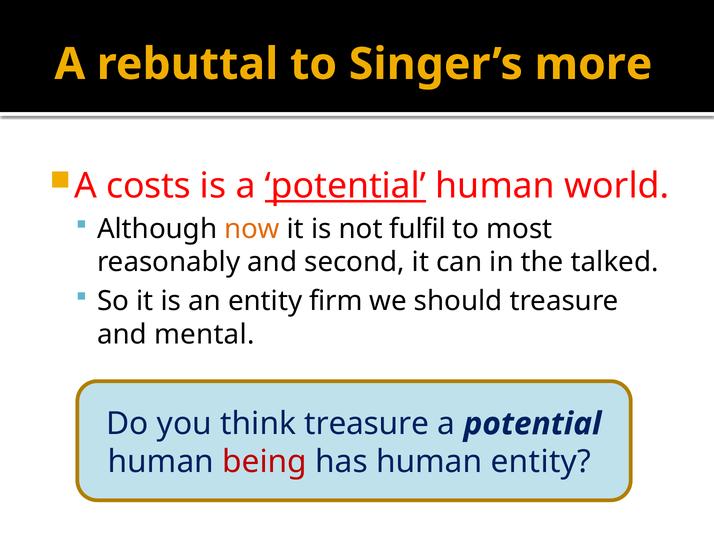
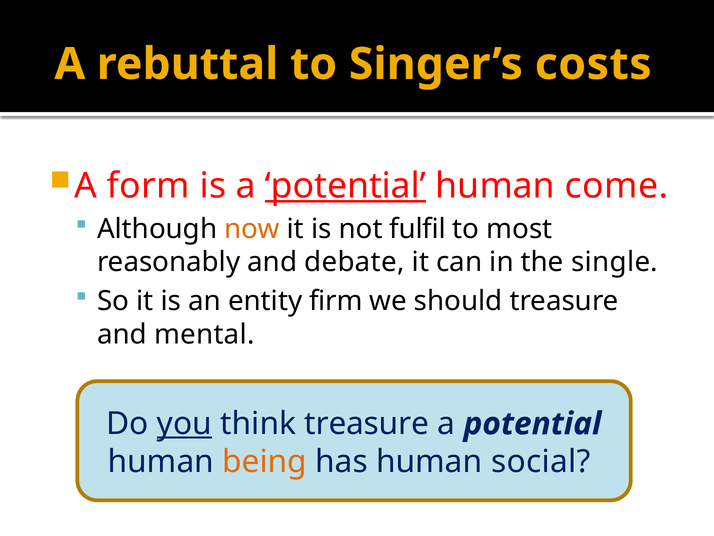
more: more -> costs (593, 64)
costs: costs -> form (148, 186)
world: world -> come (617, 186)
second: second -> debate (354, 262)
talked: talked -> single (615, 262)
you underline: none -> present (184, 423)
being colour: red -> orange (265, 462)
human entity: entity -> social (541, 462)
